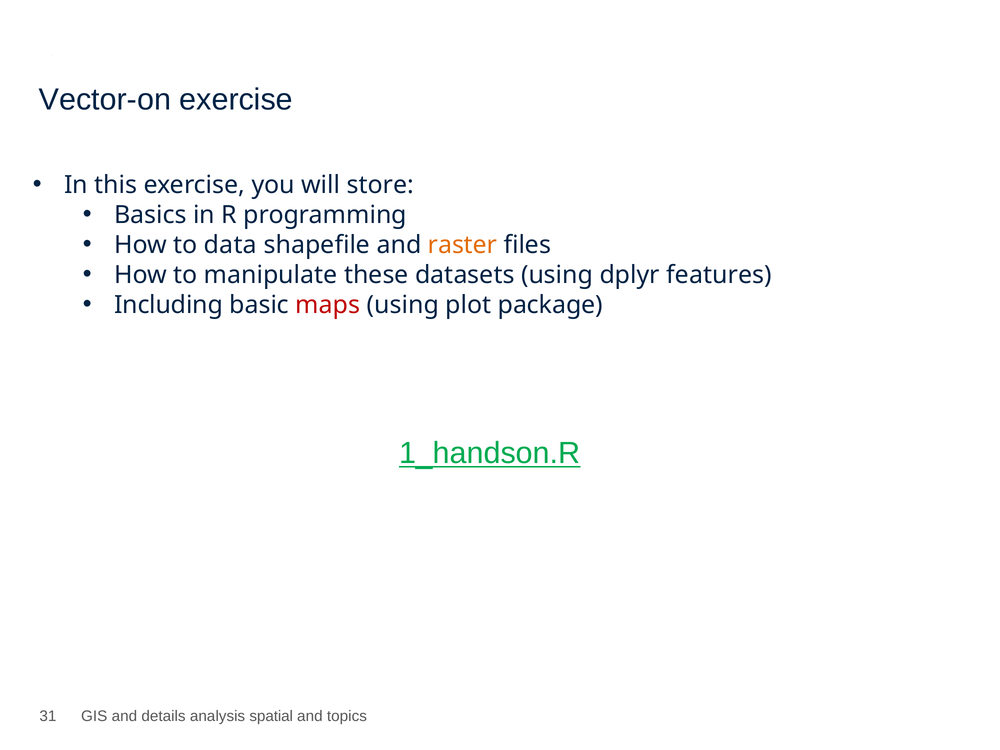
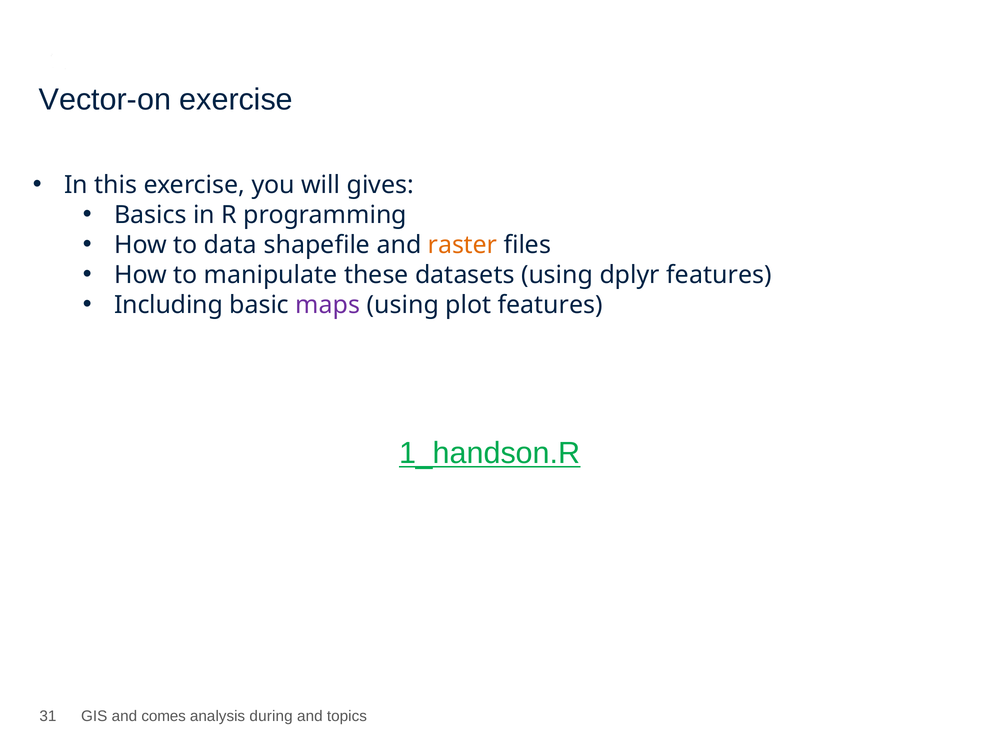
store: store -> gives (380, 185)
maps colour: red -> purple (328, 305)
plot package: package -> features (550, 305)
details: details -> comes (164, 716)
spatial: spatial -> during (271, 716)
